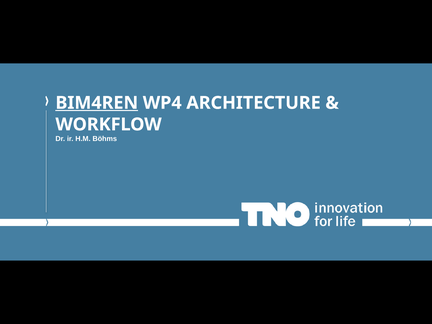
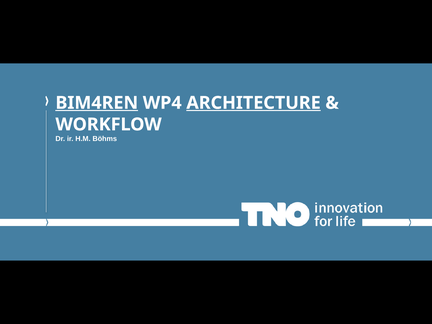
ARCHITECTURE underline: none -> present (254, 103)
